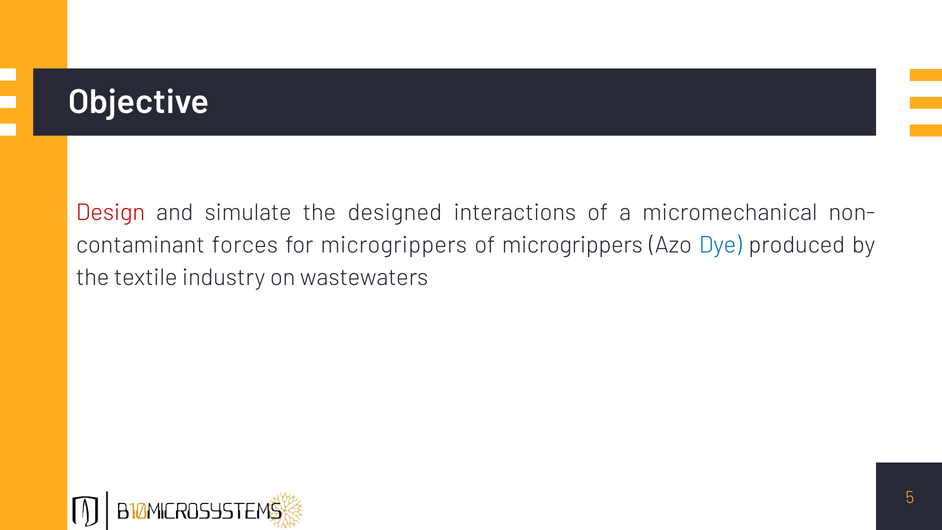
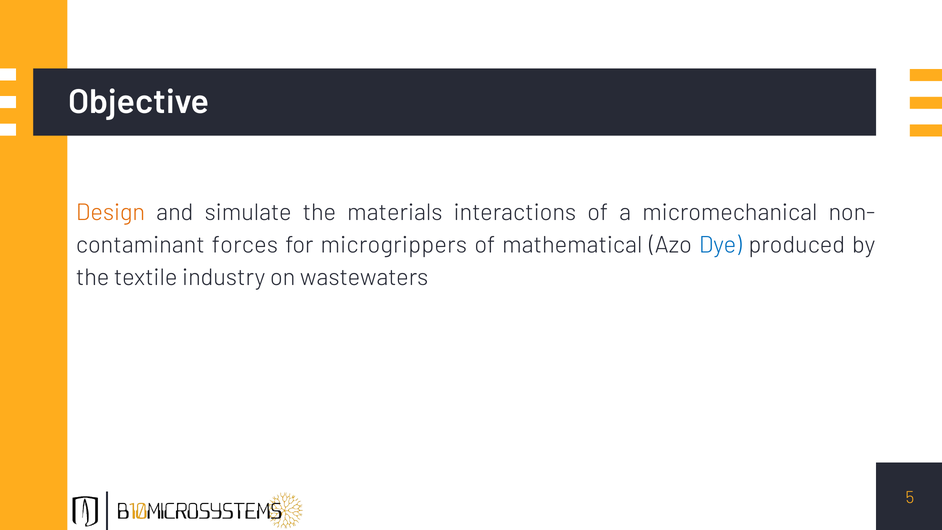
Design colour: red -> orange (111, 212)
designed: designed -> materials (395, 212)
of microgrippers: microgrippers -> mathematical (572, 245)
